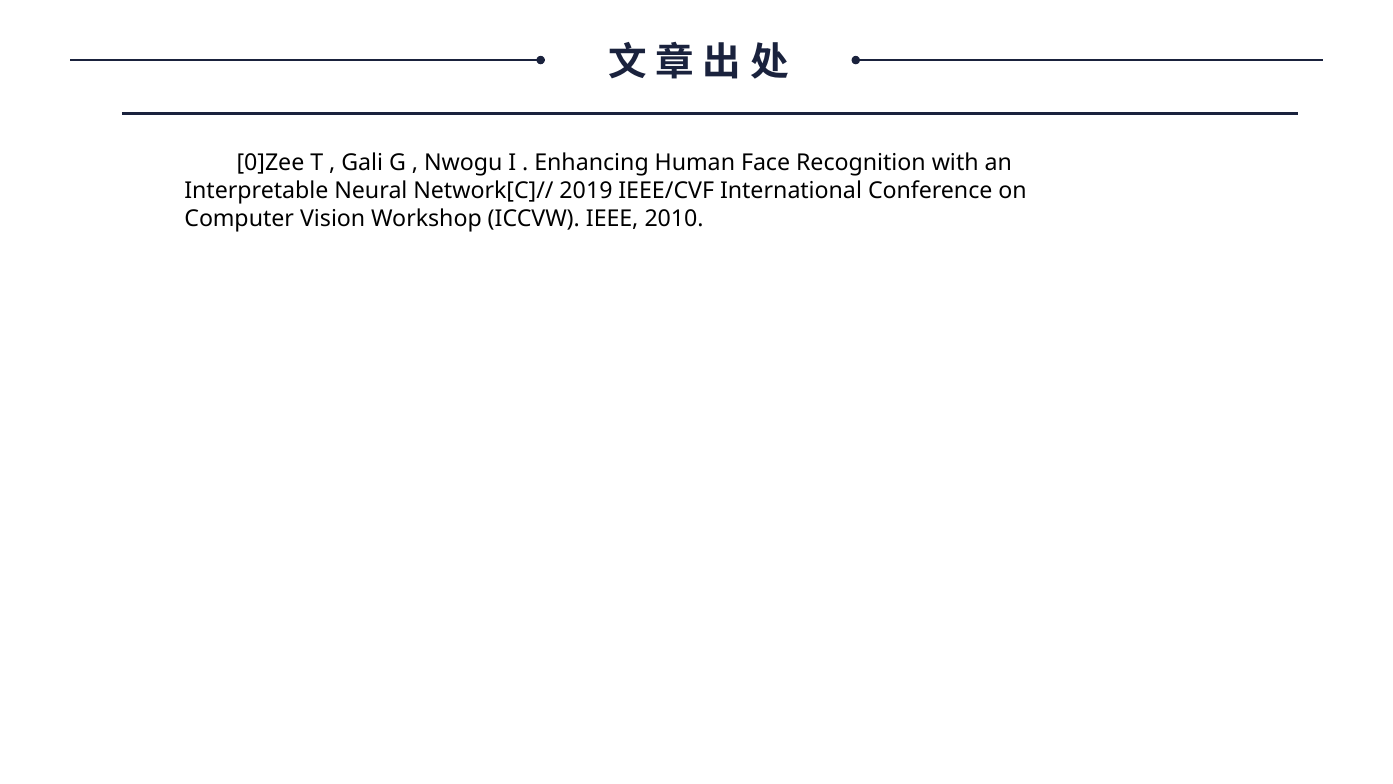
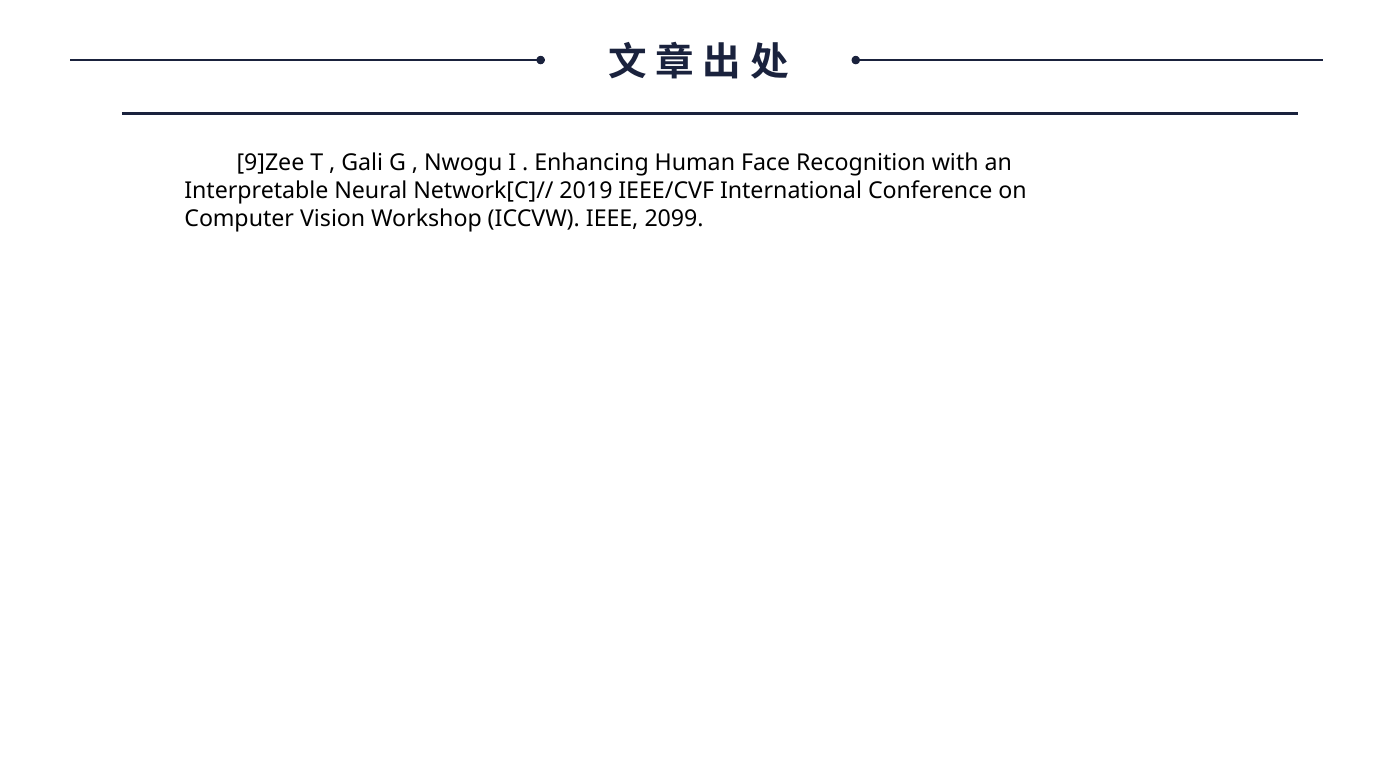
0]Zee: 0]Zee -> 9]Zee (270, 163)
2010: 2010 -> 2099 (674, 218)
